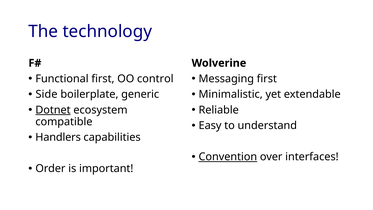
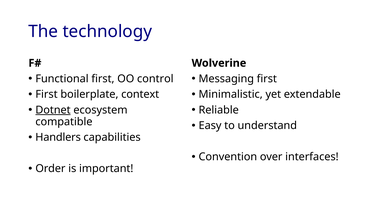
Side: Side -> First (47, 94)
generic: generic -> context (140, 94)
Convention underline: present -> none (228, 157)
